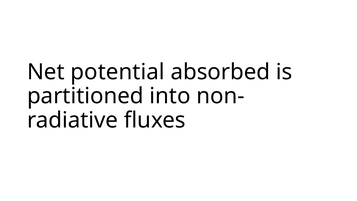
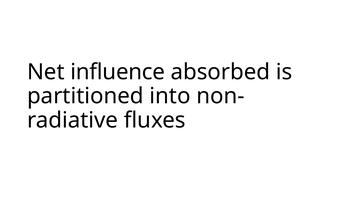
potential: potential -> influence (118, 72)
